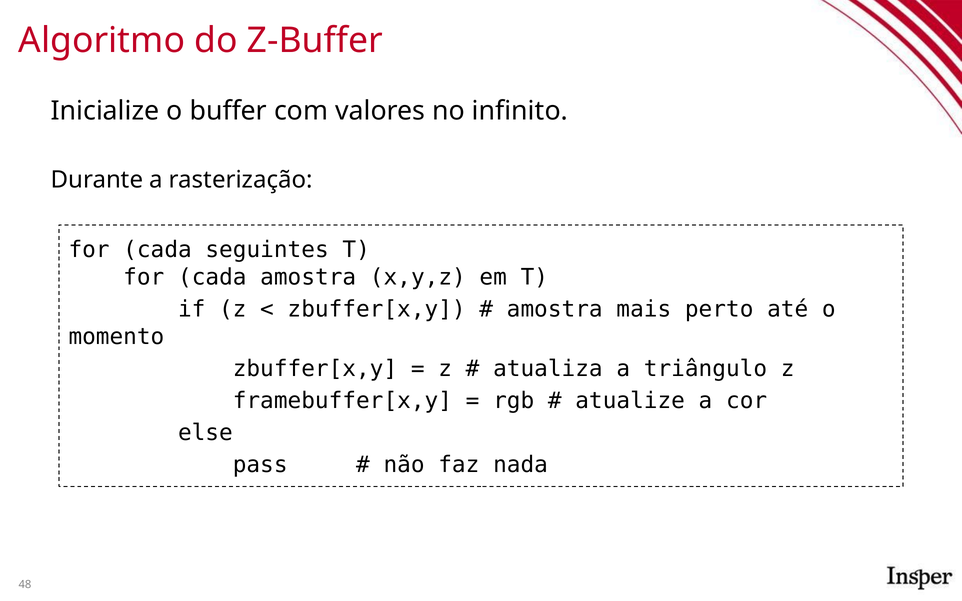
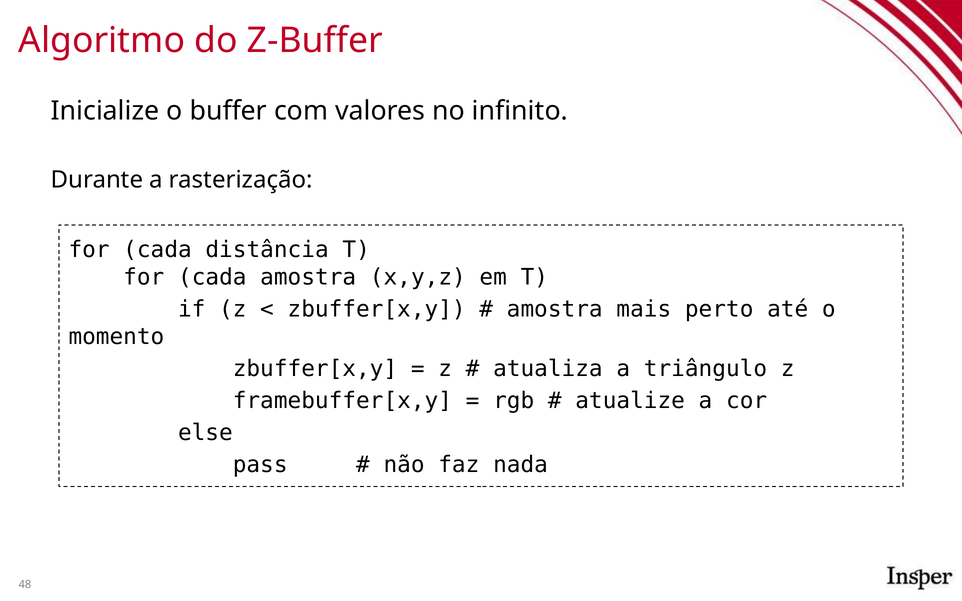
seguintes: seguintes -> distância (267, 250)
